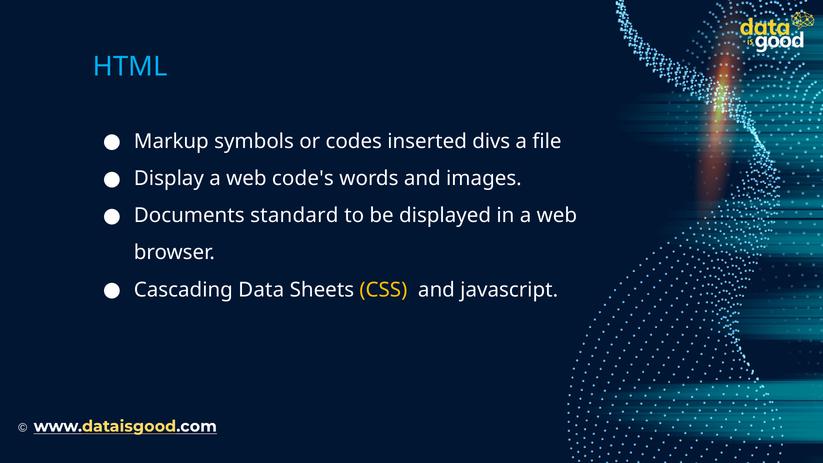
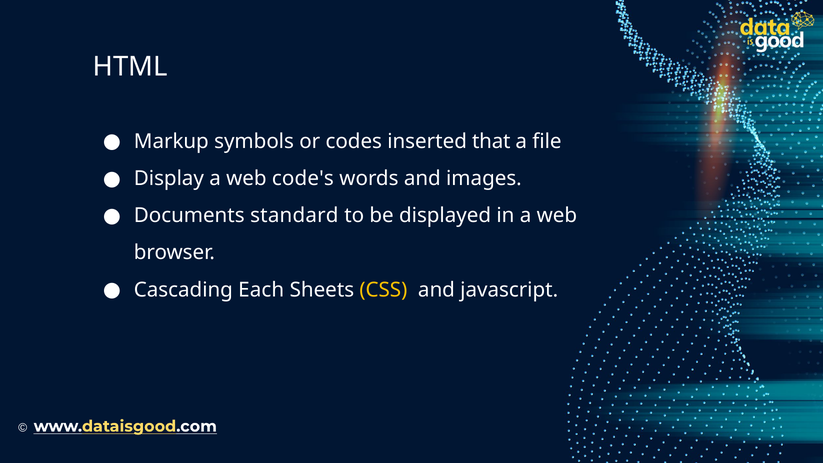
HTML colour: light blue -> white (130, 67)
divs: divs -> that (491, 142)
Data: Data -> Each (261, 290)
